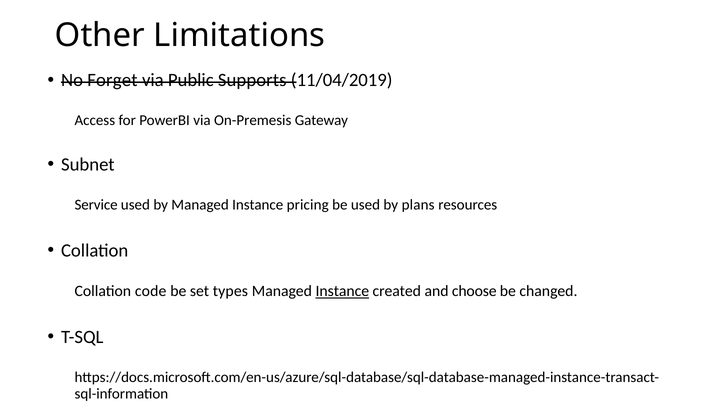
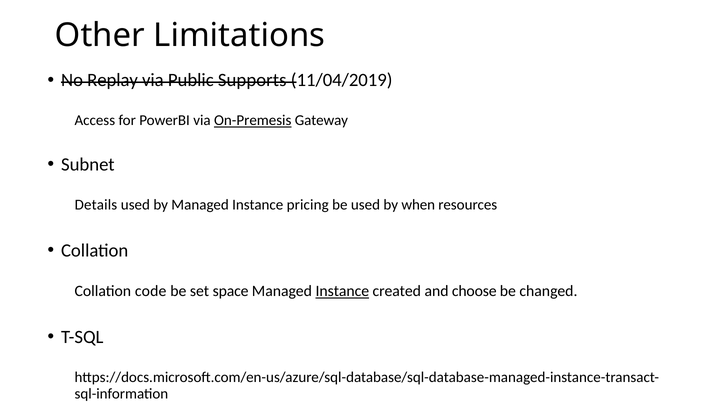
Forget: Forget -> Replay (113, 80)
On-Premesis underline: none -> present (253, 120)
Service: Service -> Details (96, 205)
plans: plans -> when (418, 205)
types: types -> space (231, 291)
